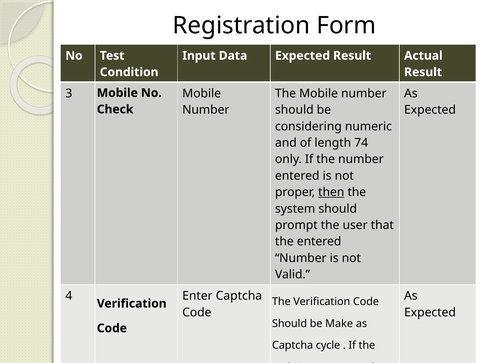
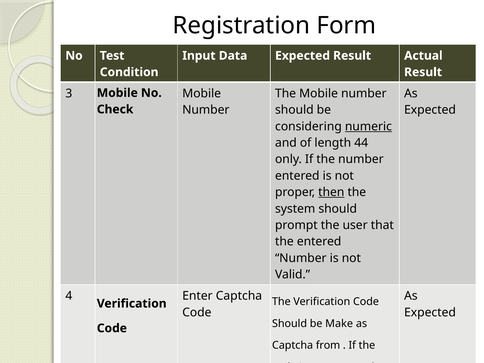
numeric underline: none -> present (368, 126)
74: 74 -> 44 (361, 143)
cycle: cycle -> from (328, 345)
